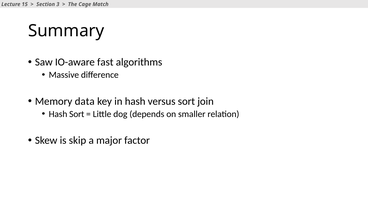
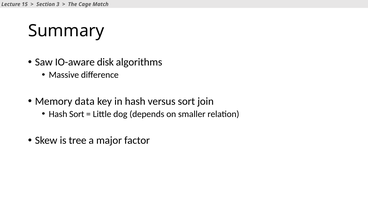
fast: fast -> disk (105, 62)
skip: skip -> tree (78, 140)
